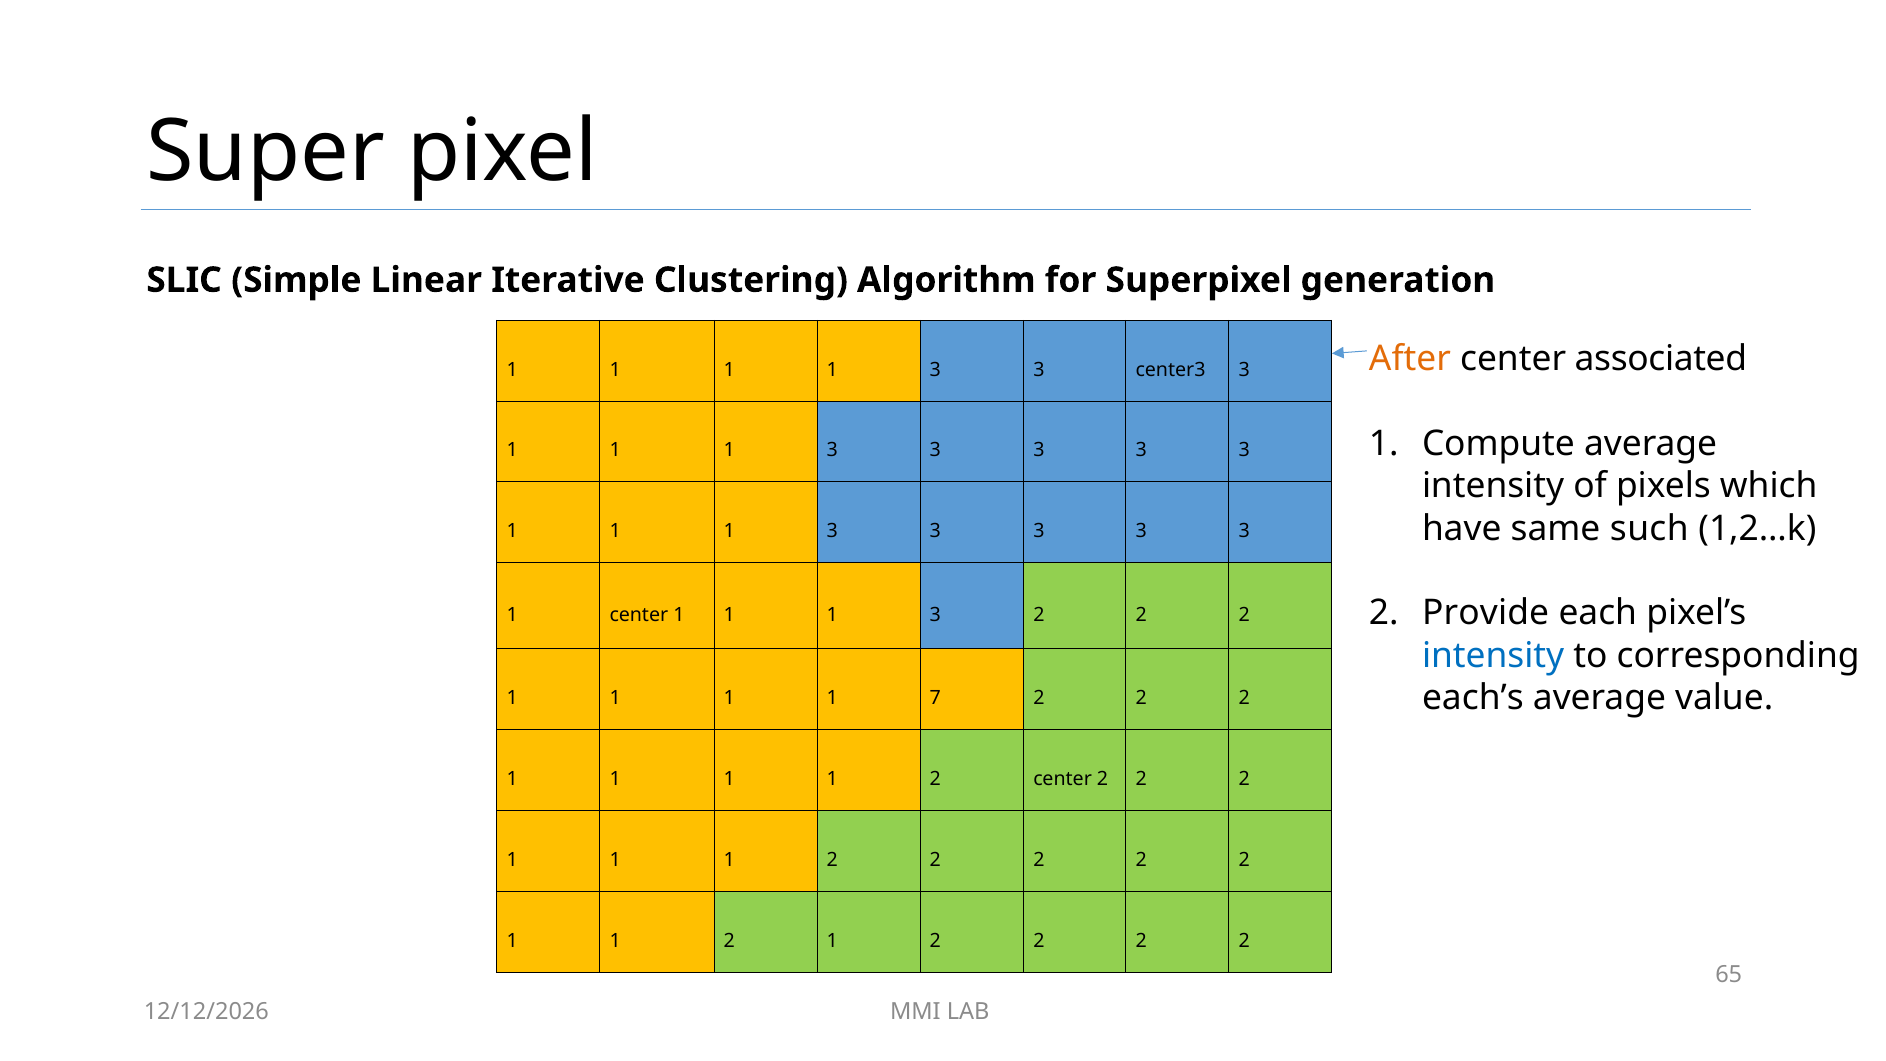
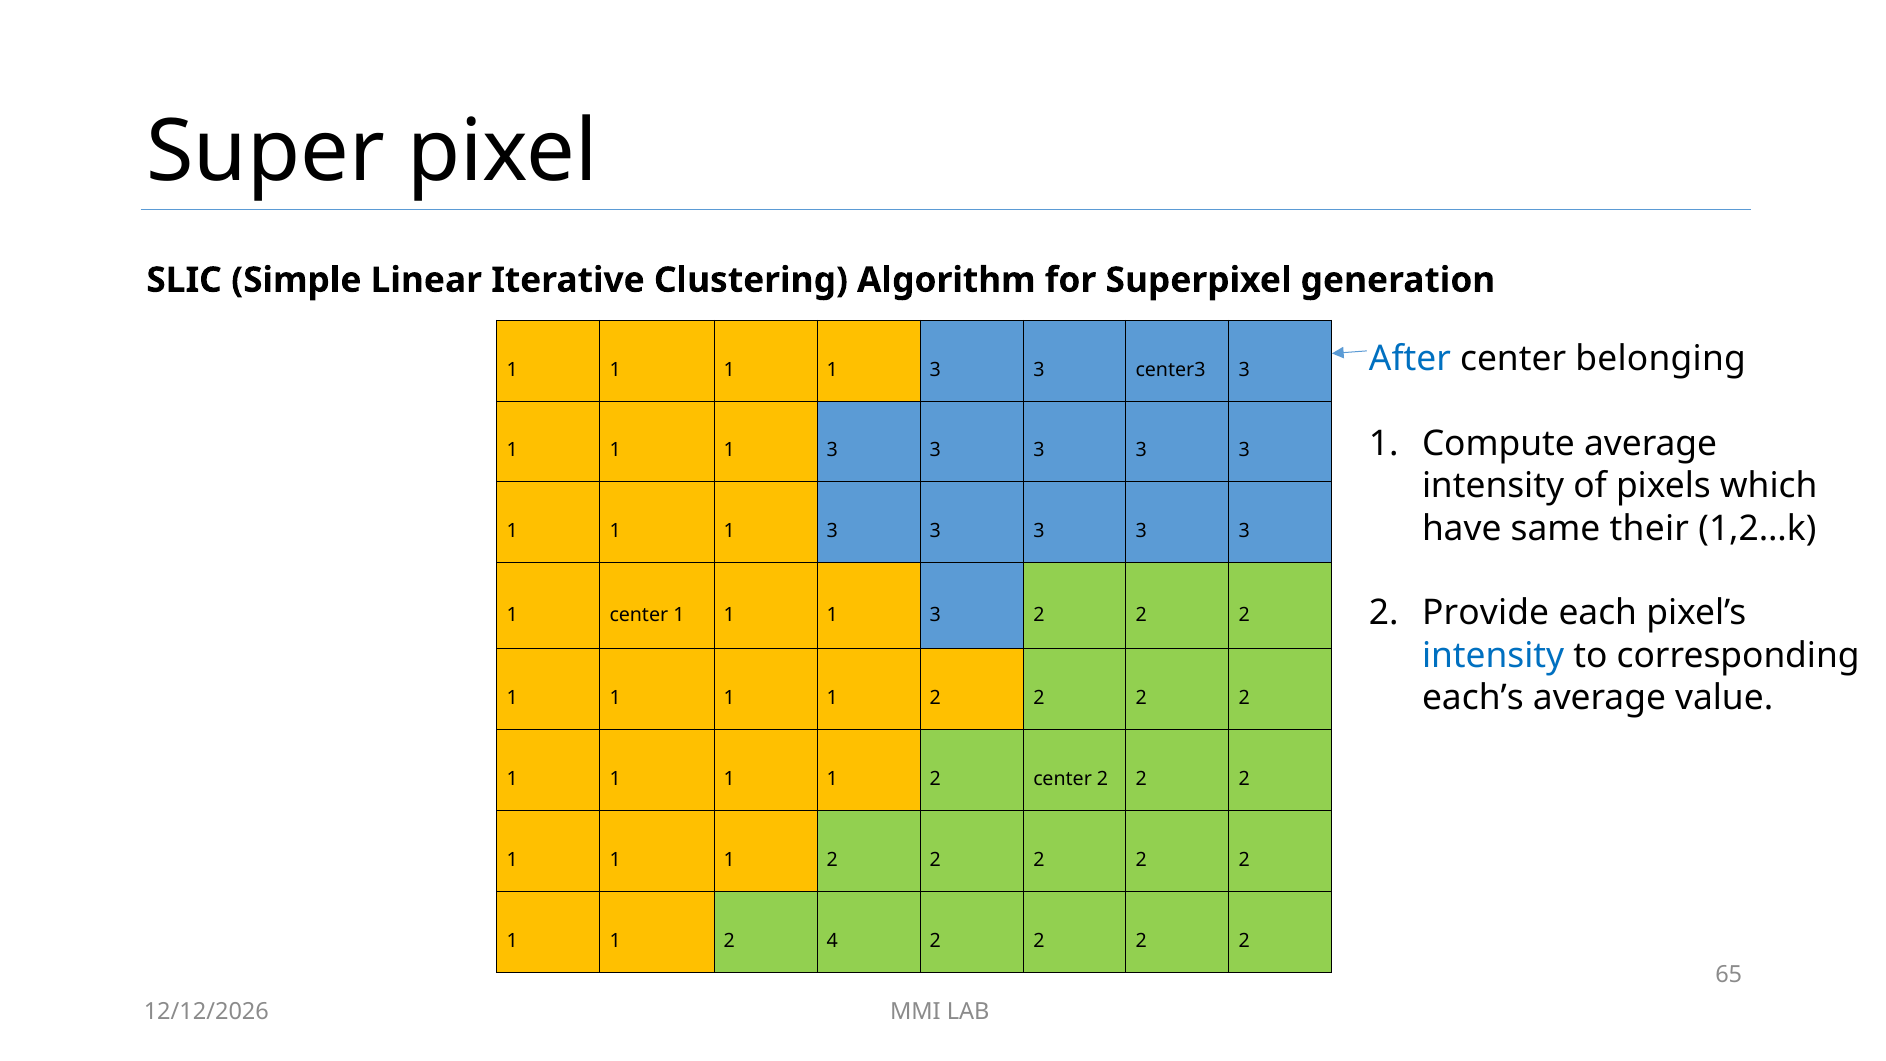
After colour: orange -> blue (1410, 359)
associated: associated -> belonging (1661, 359)
such: such -> their (1649, 528)
7: 7 -> 2 (935, 698)
1 2 1: 1 -> 4 (832, 940)
